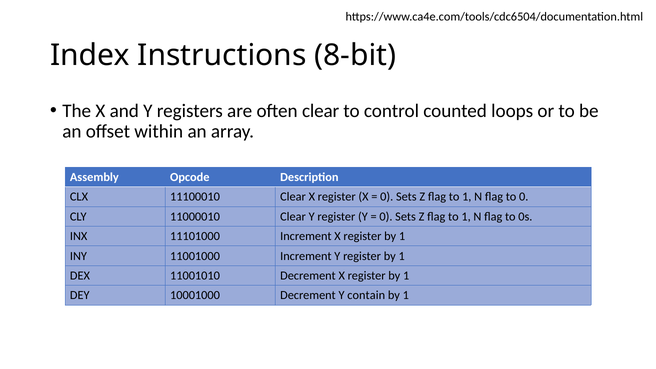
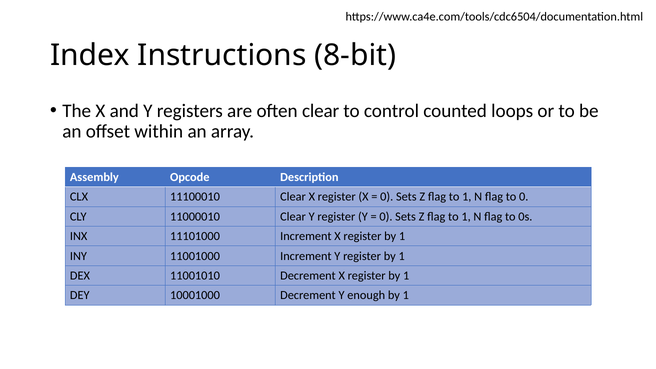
contain: contain -> enough (366, 295)
